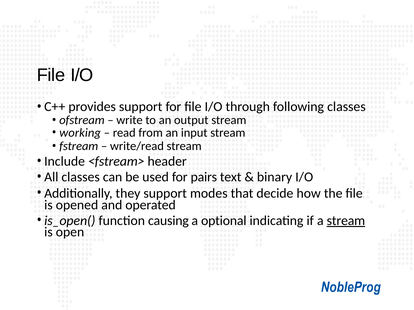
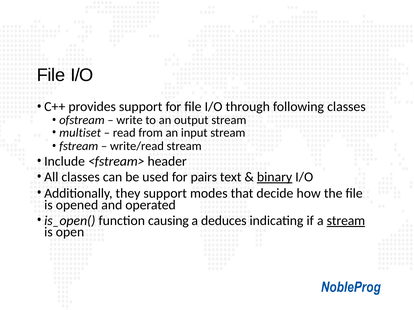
working: working -> multiset (80, 133)
binary underline: none -> present (275, 177)
optional: optional -> deduces (224, 221)
